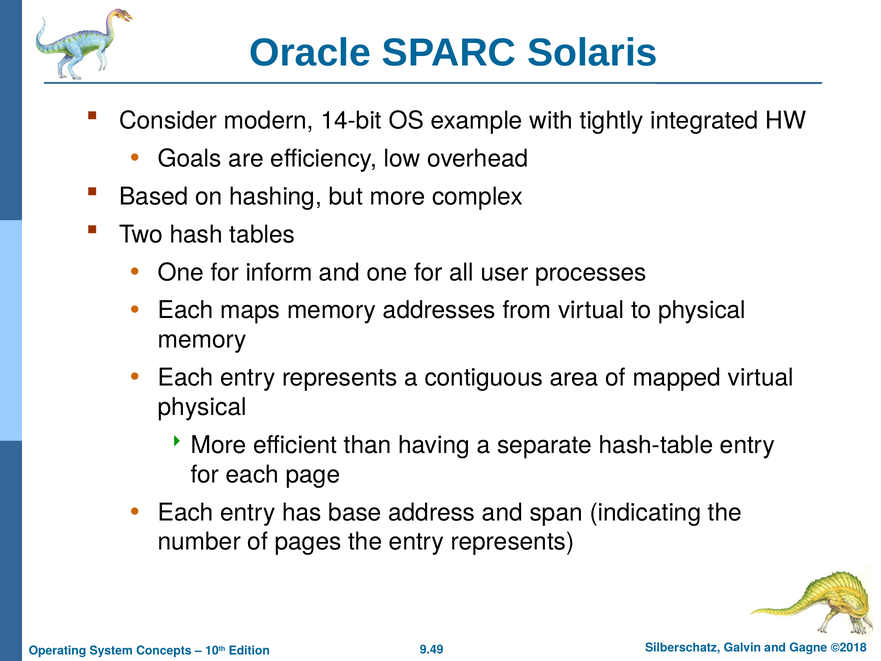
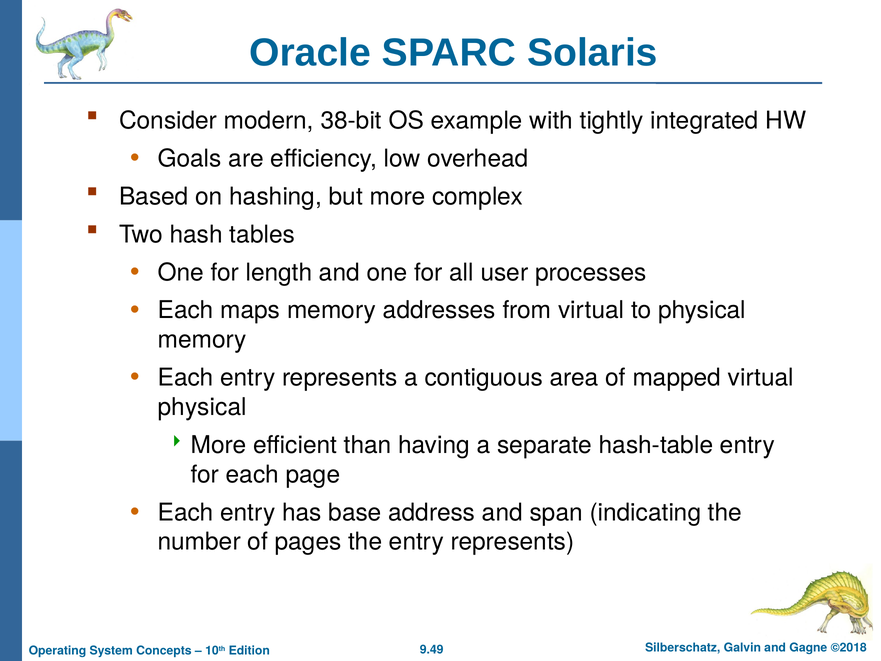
14-bit: 14-bit -> 38-bit (351, 121)
inform: inform -> length (279, 272)
